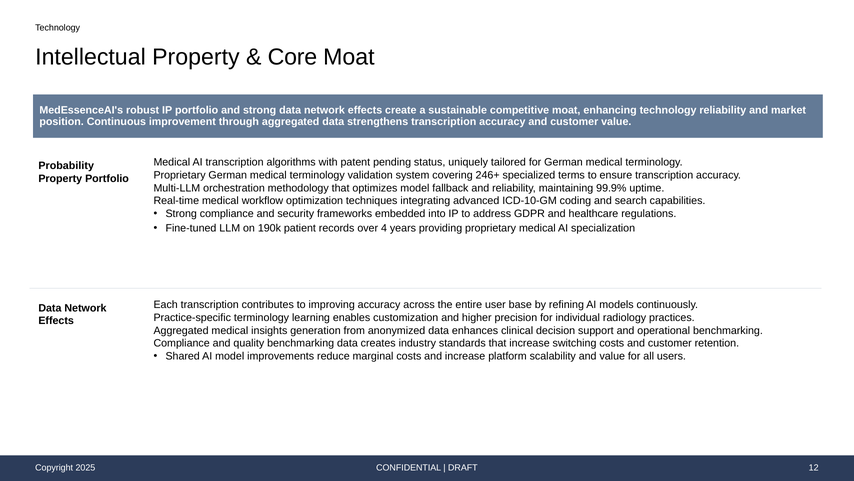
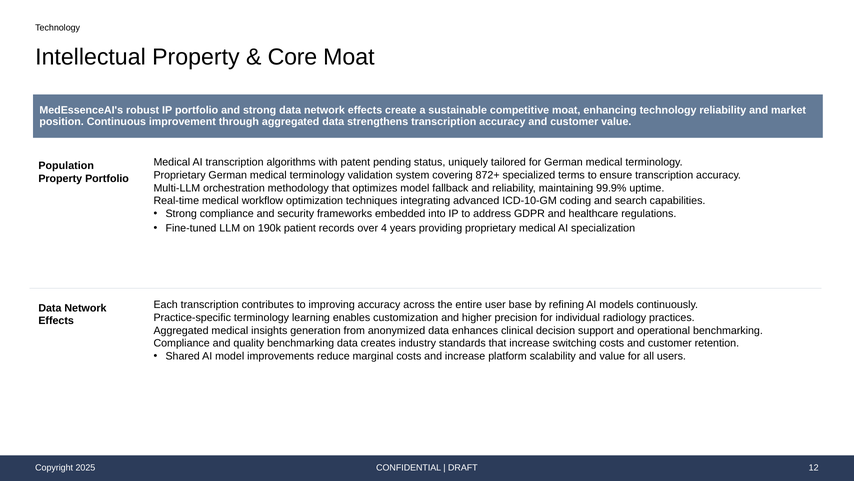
Probability: Probability -> Population (66, 165)
246+: 246+ -> 872+ (488, 175)
